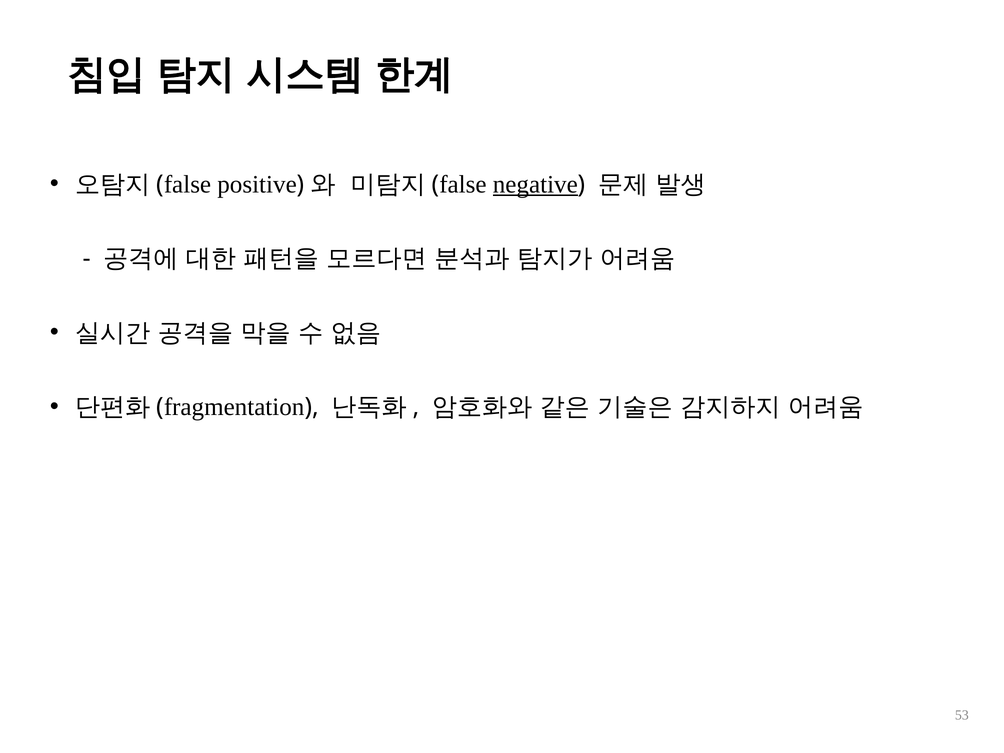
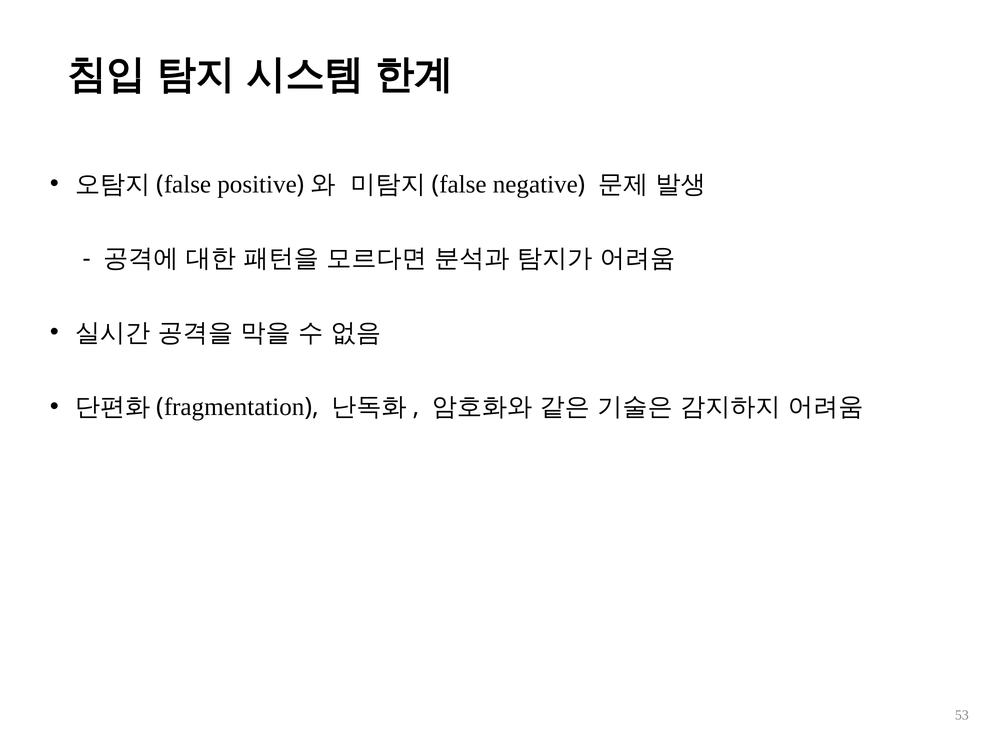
negative underline: present -> none (535, 184)
